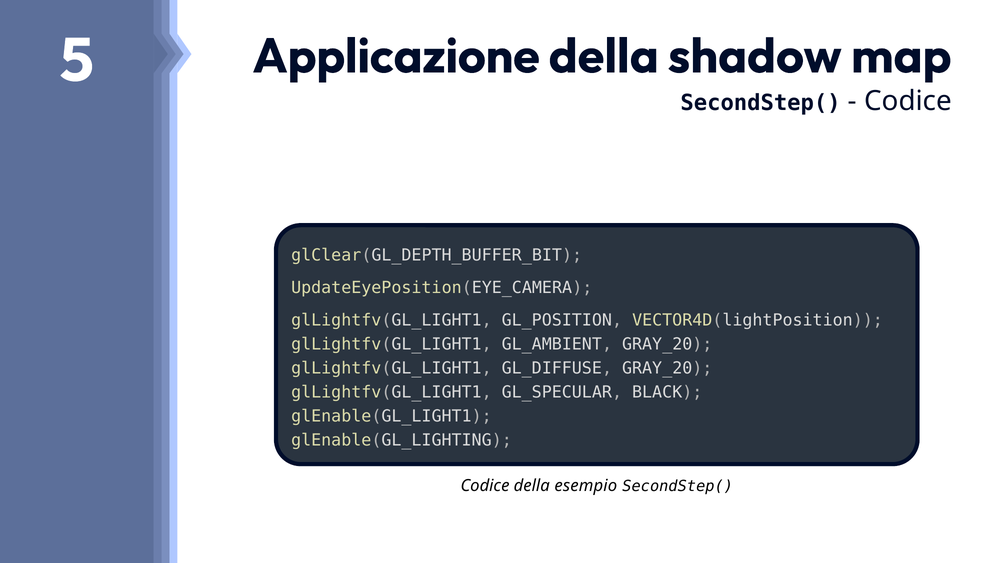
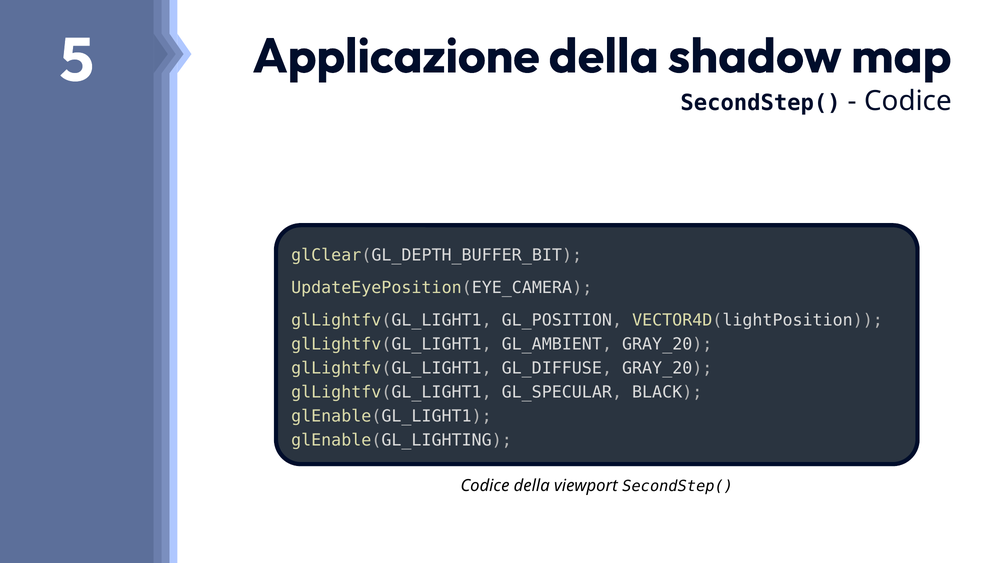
esempio: esempio -> viewport (586, 486)
